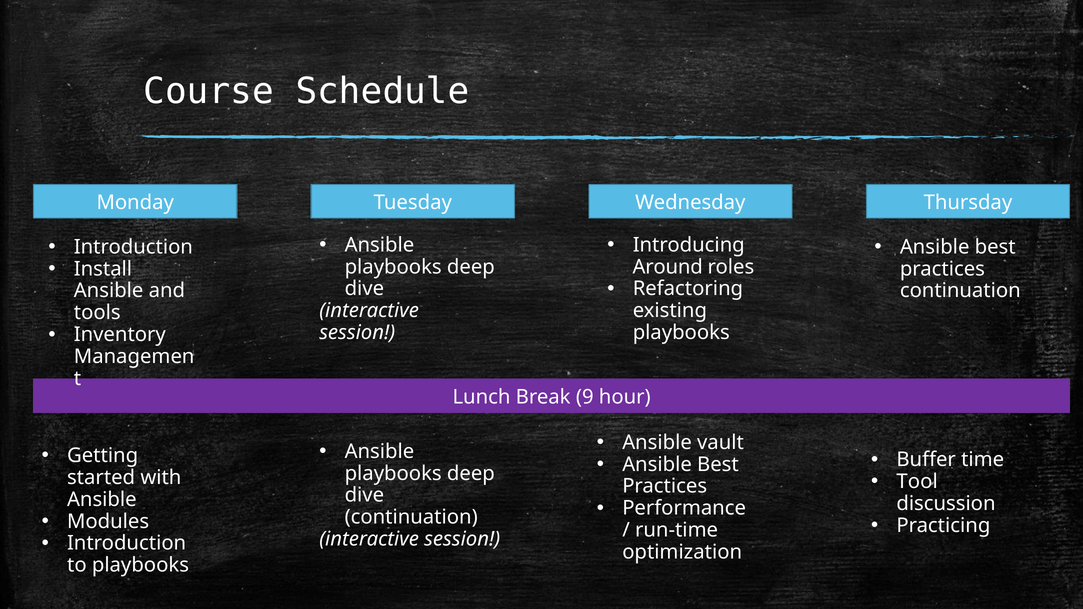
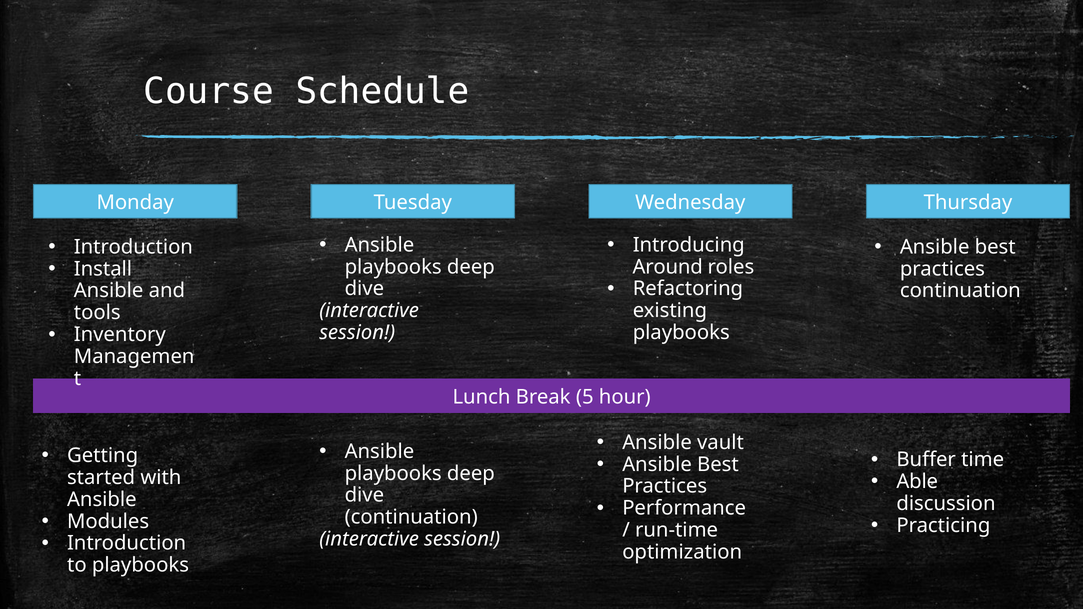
9: 9 -> 5 (585, 397)
Tool: Tool -> Able (917, 482)
